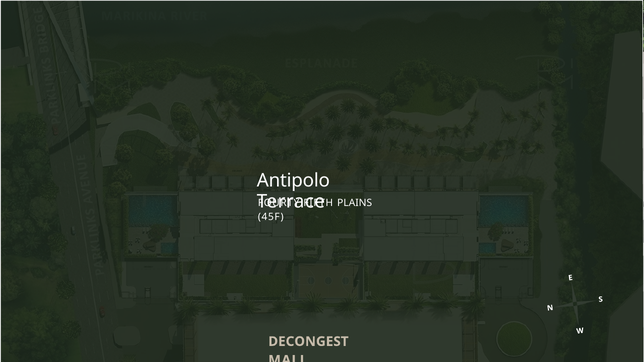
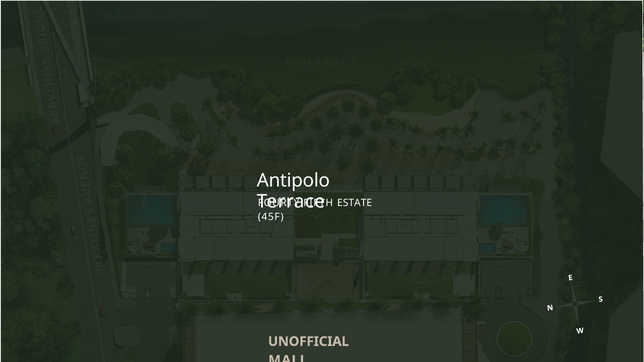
PLAINS: PLAINS -> ESTATE (355, 203)
DECONGEST: DECONGEST -> UNOFFICIAL (308, 342)
